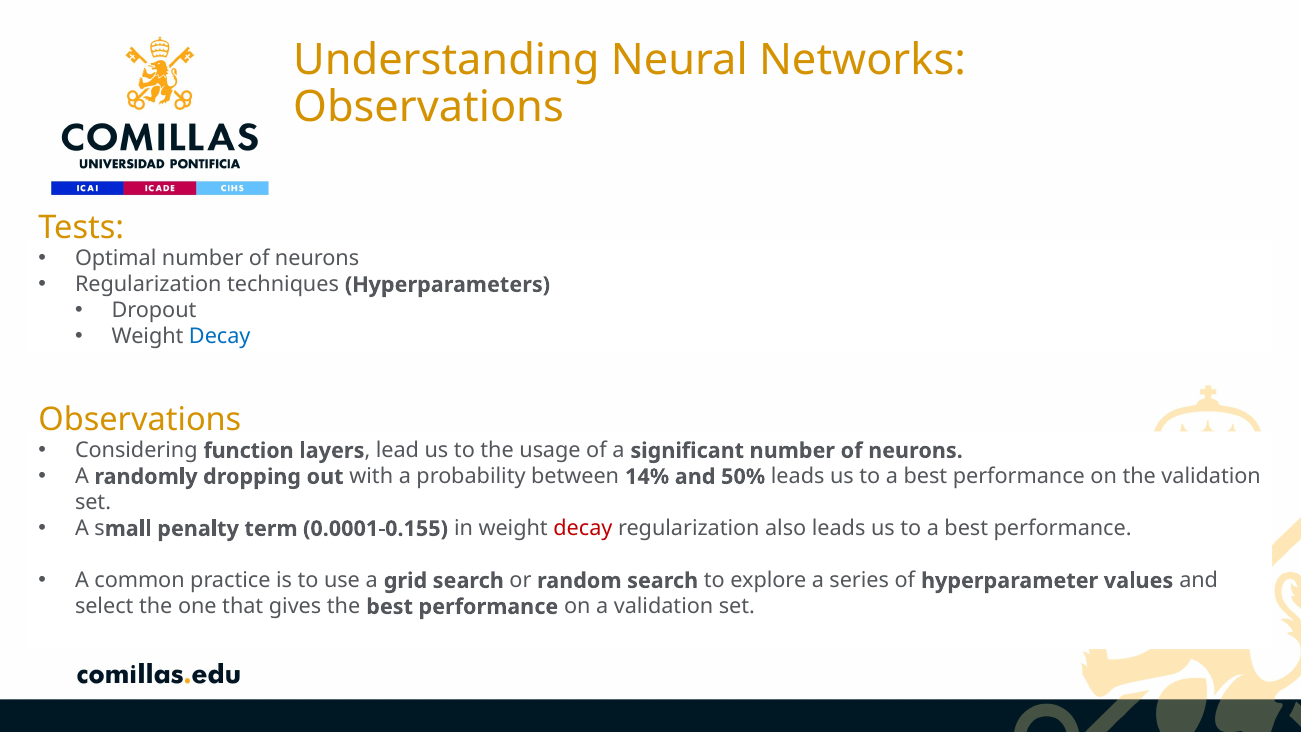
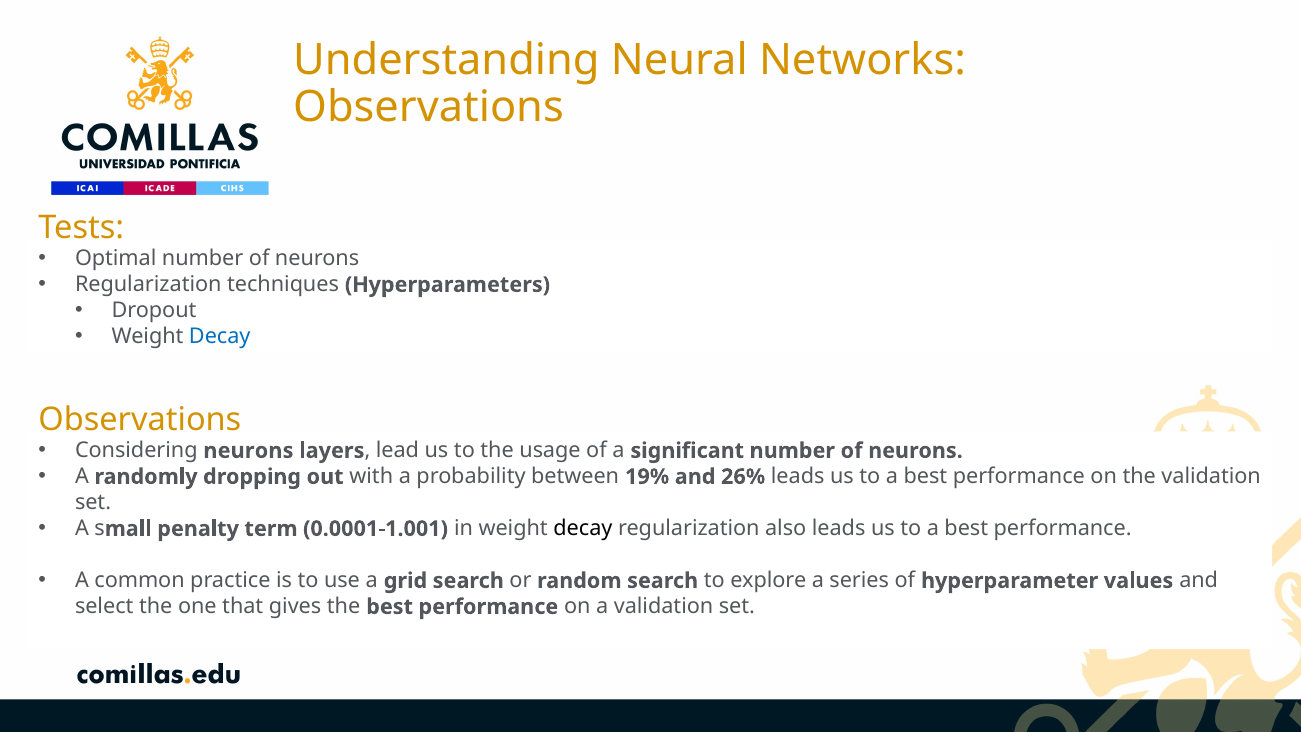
Considering function: function -> neurons (248, 451)
14%: 14% -> 19% (647, 477)
50%: 50% -> 26% (743, 477)
0.0001-0.155: 0.0001-0.155 -> 0.0001-1.001 (376, 529)
decay colour: red -> black (583, 529)
